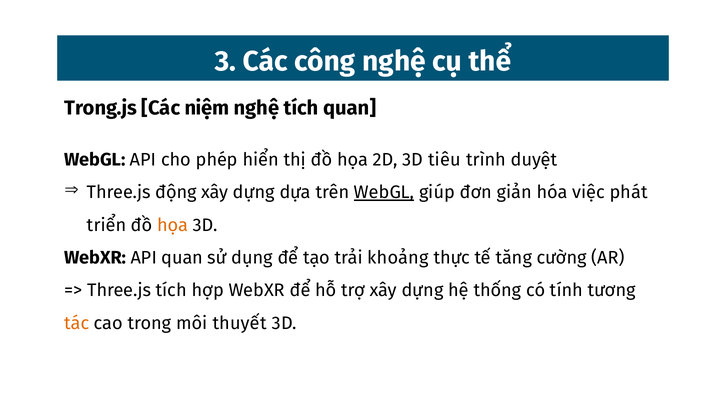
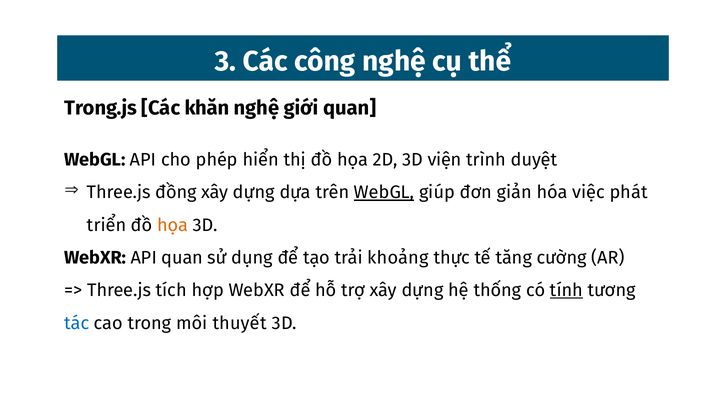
niệm: niệm -> khăn (207, 108)
nghệ tích: tích -> giới (301, 108)
tiêu: tiêu -> viện (445, 160)
động: động -> đồng (176, 193)
tính underline: none -> present (566, 291)
tác colour: orange -> blue (77, 323)
